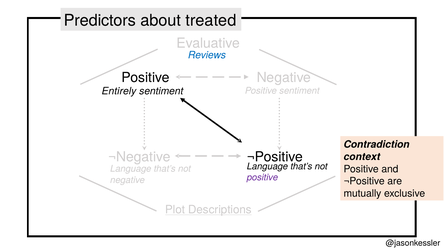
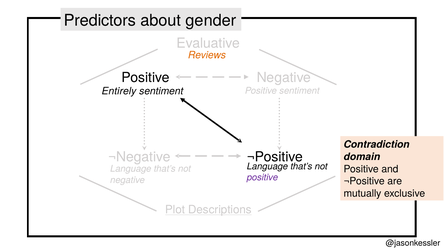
treated: treated -> gender (211, 20)
Reviews colour: blue -> orange (207, 55)
context: context -> domain (362, 157)
